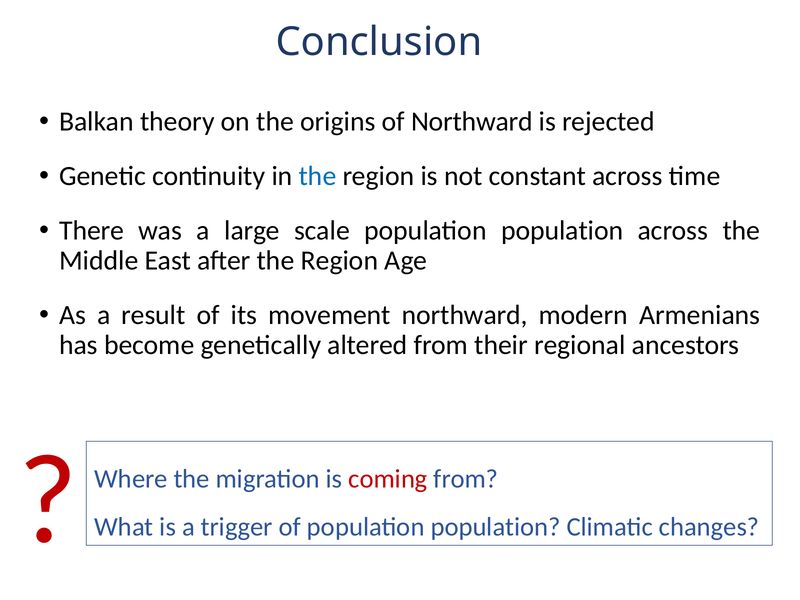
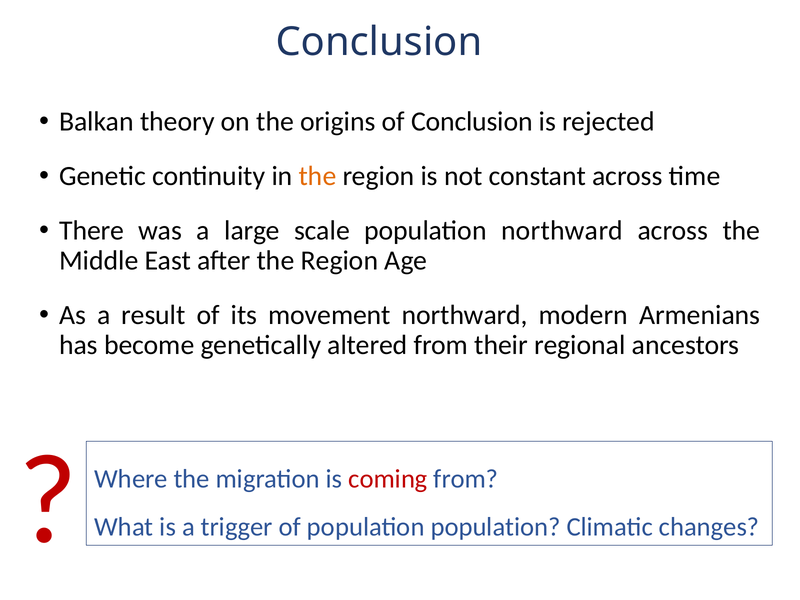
of Northward: Northward -> Conclusion (472, 122)
the colour: blue -> orange (318, 176)
scale population population: population -> northward (562, 231)
